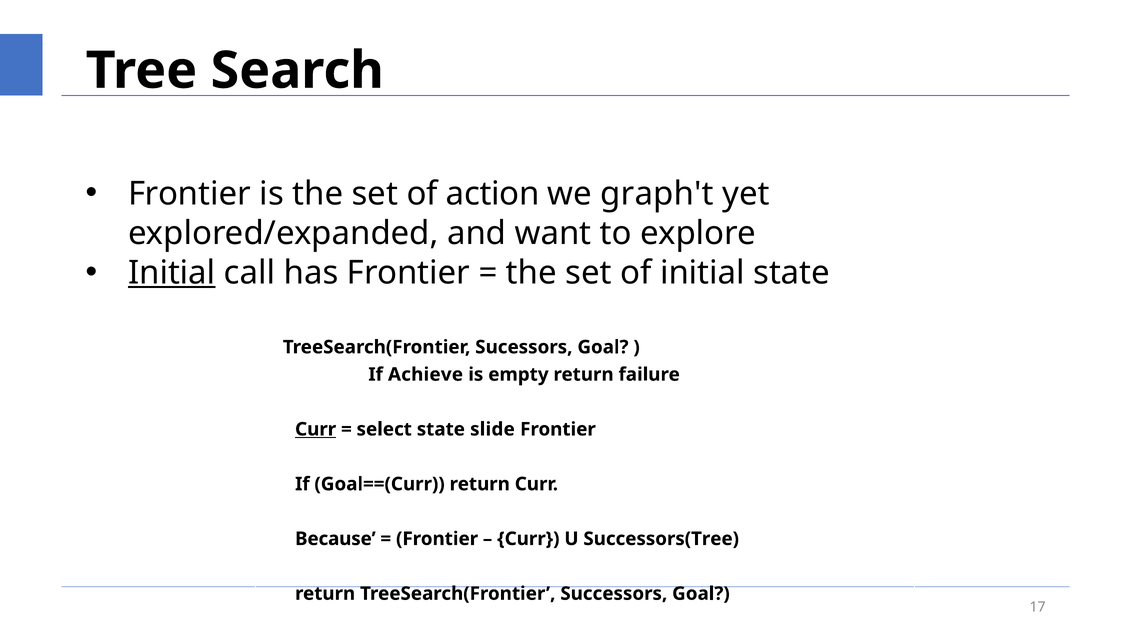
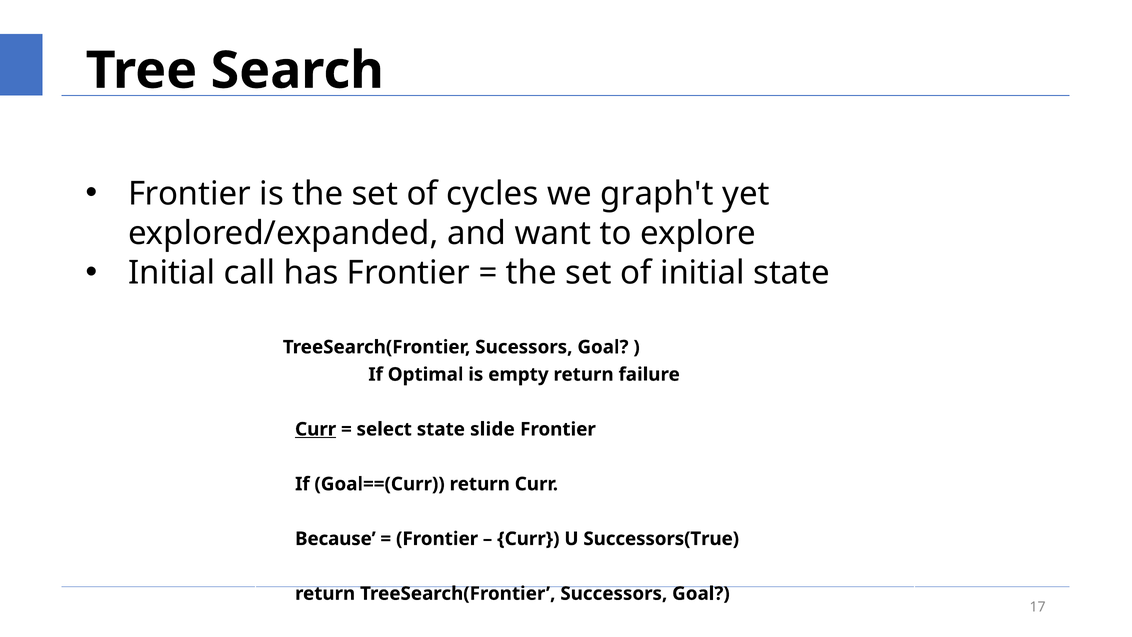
action: action -> cycles (492, 194)
Initial underline: present -> none (172, 273)
Achieve: Achieve -> Optimal (426, 374)
Successors(Tree: Successors(Tree -> Successors(True (661, 539)
